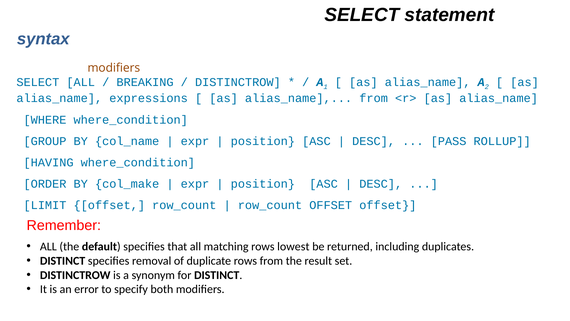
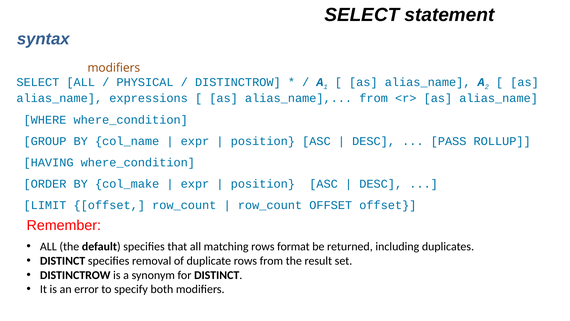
BREAKING: BREAKING -> PHYSICAL (145, 82)
lowest: lowest -> format (293, 246)
